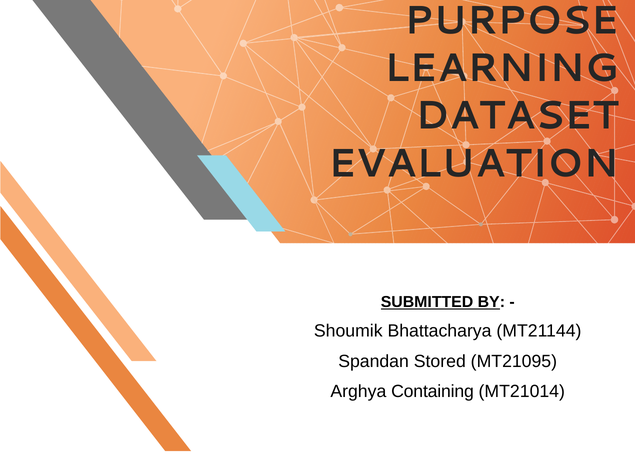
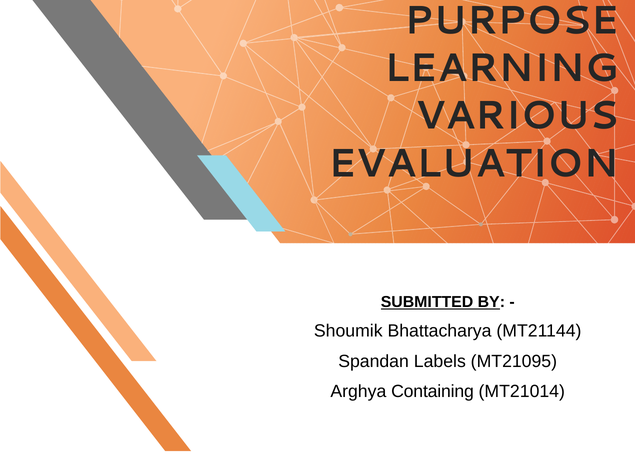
DATASET: DATASET -> VARIOUS (517, 116)
Stored: Stored -> Labels (440, 361)
